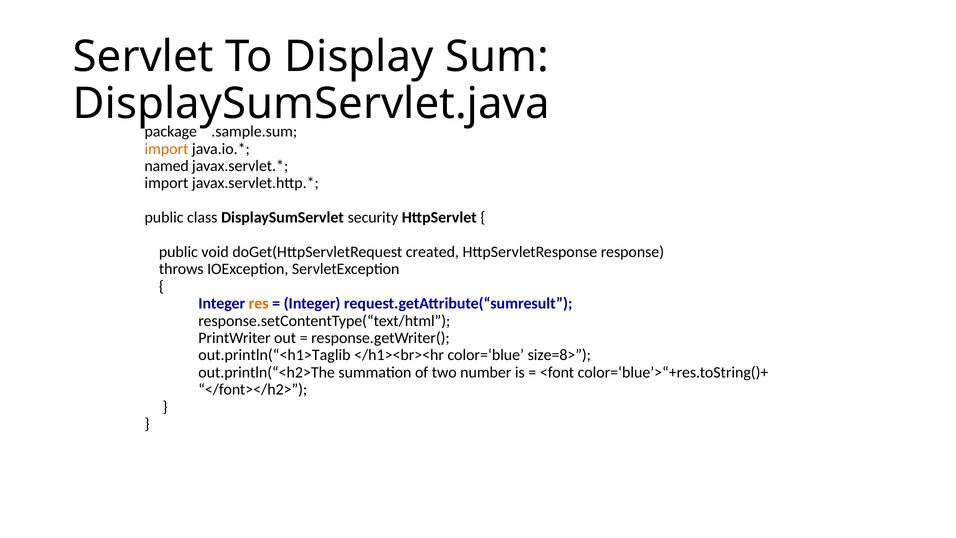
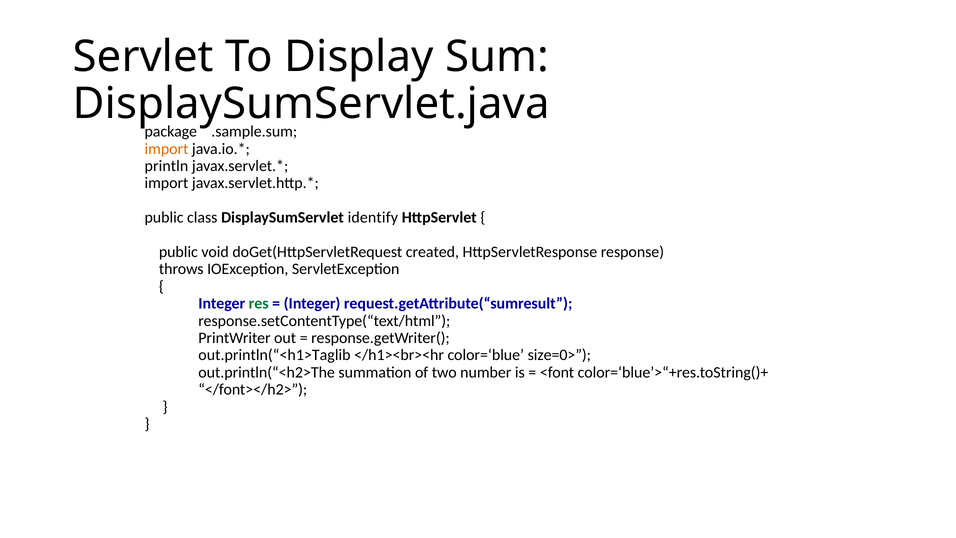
named: named -> println (166, 166)
security: security -> identify (373, 218)
res colour: orange -> green (259, 303)
size=8>: size=8> -> size=0> (559, 355)
